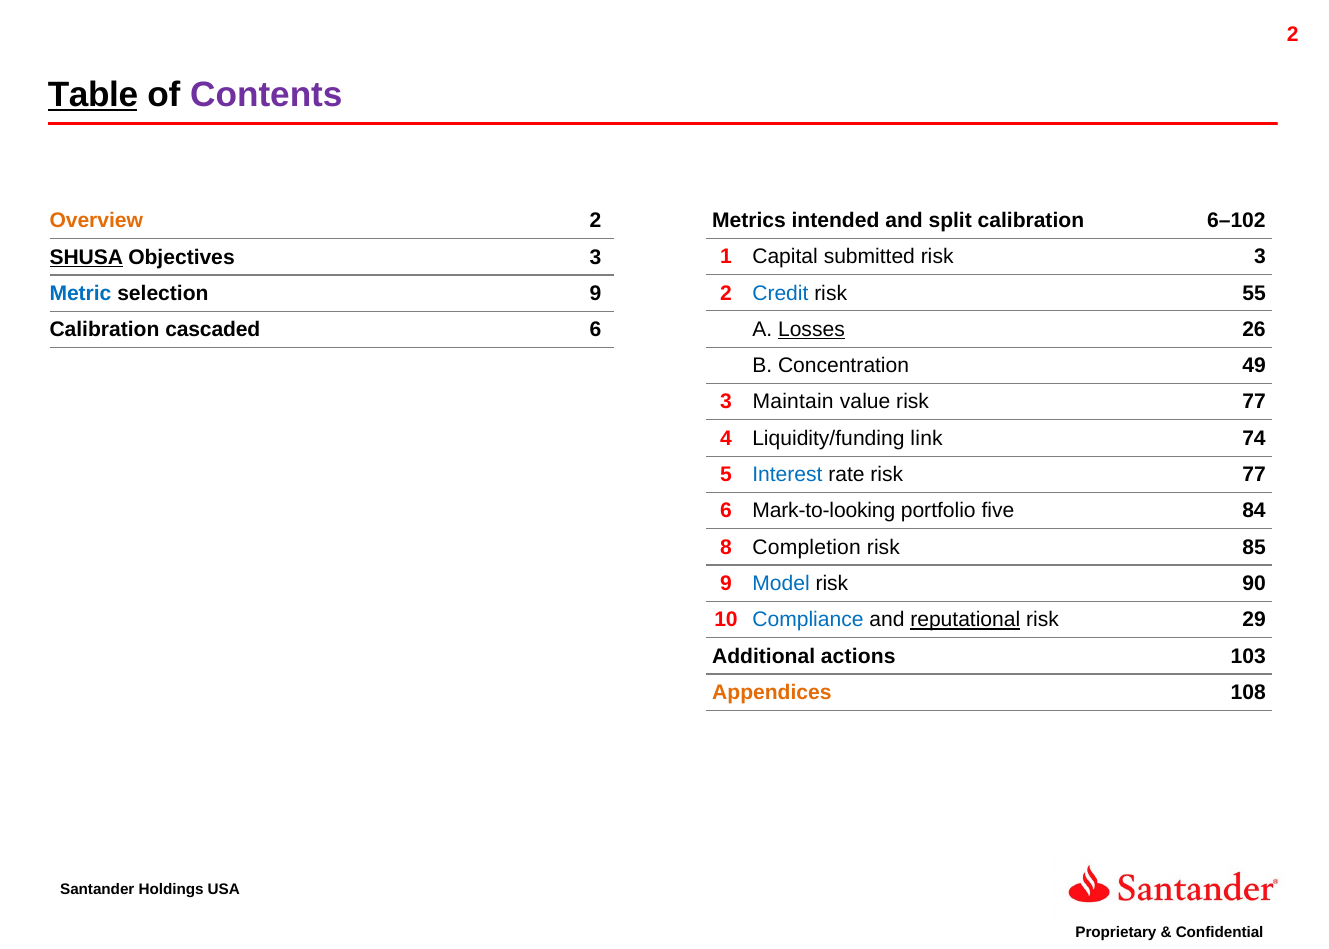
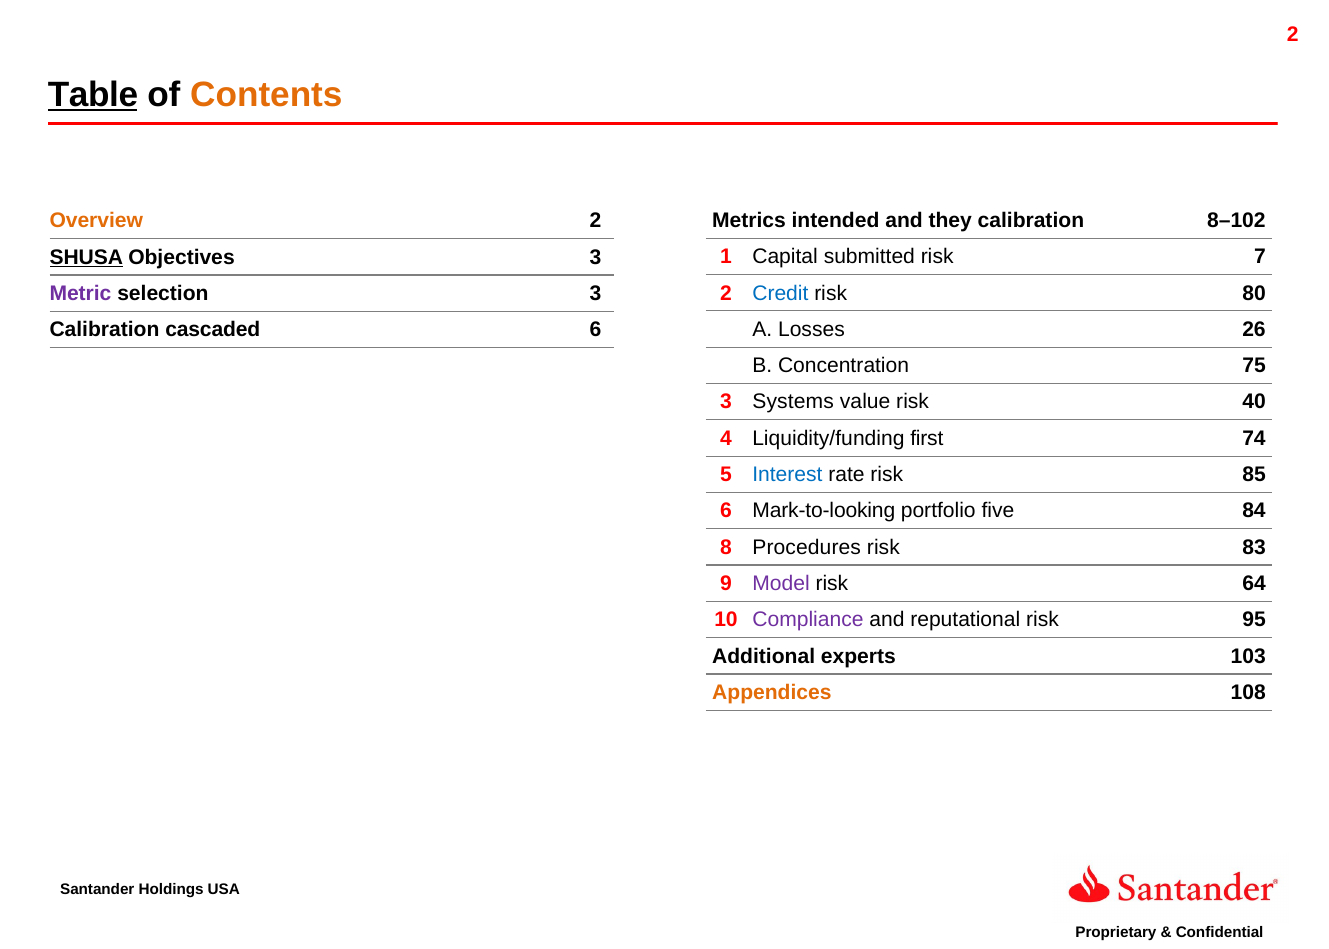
Contents colour: purple -> orange (266, 95)
split: split -> they (950, 220)
6–102: 6–102 -> 8–102 (1236, 220)
risk 3: 3 -> 7 (1260, 257)
55: 55 -> 80 (1254, 293)
Metric colour: blue -> purple (80, 294)
selection 9: 9 -> 3 (595, 294)
Losses underline: present -> none (811, 329)
49: 49 -> 75 (1254, 366)
Maintain: Maintain -> Systems (793, 402)
value risk 77: 77 -> 40 (1254, 402)
link: link -> first (927, 438)
rate risk 77: 77 -> 85 (1254, 475)
Completion: Completion -> Procedures (807, 547)
85: 85 -> 83 (1254, 547)
Model colour: blue -> purple (781, 584)
90: 90 -> 64 (1254, 584)
Compliance colour: blue -> purple (808, 620)
reputational underline: present -> none (965, 620)
29: 29 -> 95 (1254, 620)
actions: actions -> experts (858, 656)
